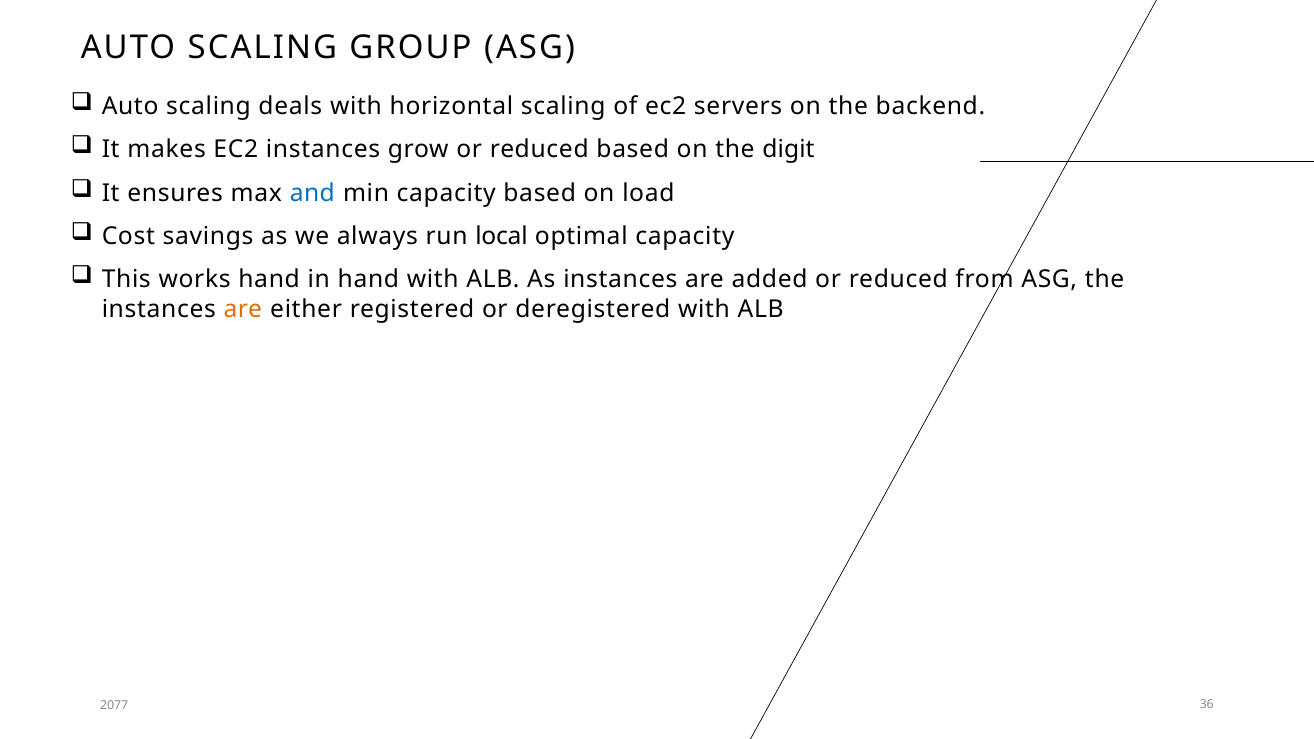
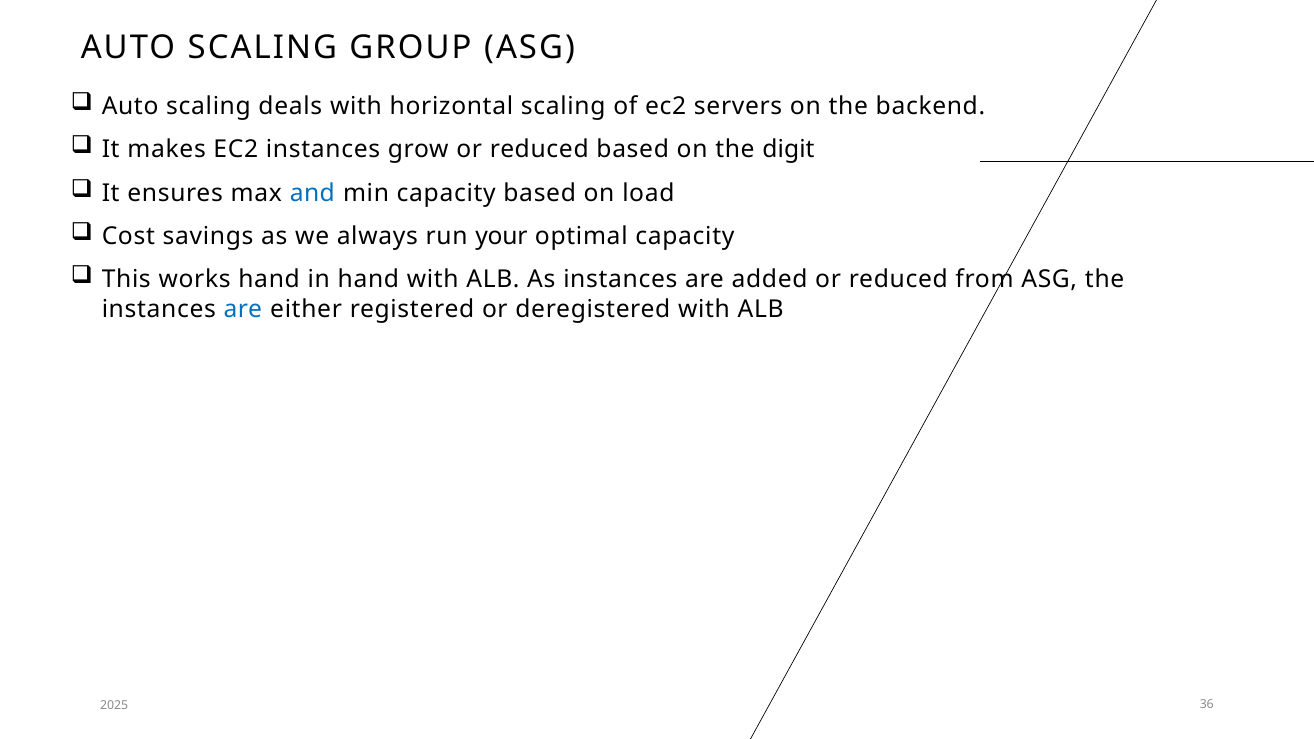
local: local -> your (501, 236)
are colour: orange -> blue (243, 309)
2077: 2077 -> 2025 (114, 706)
